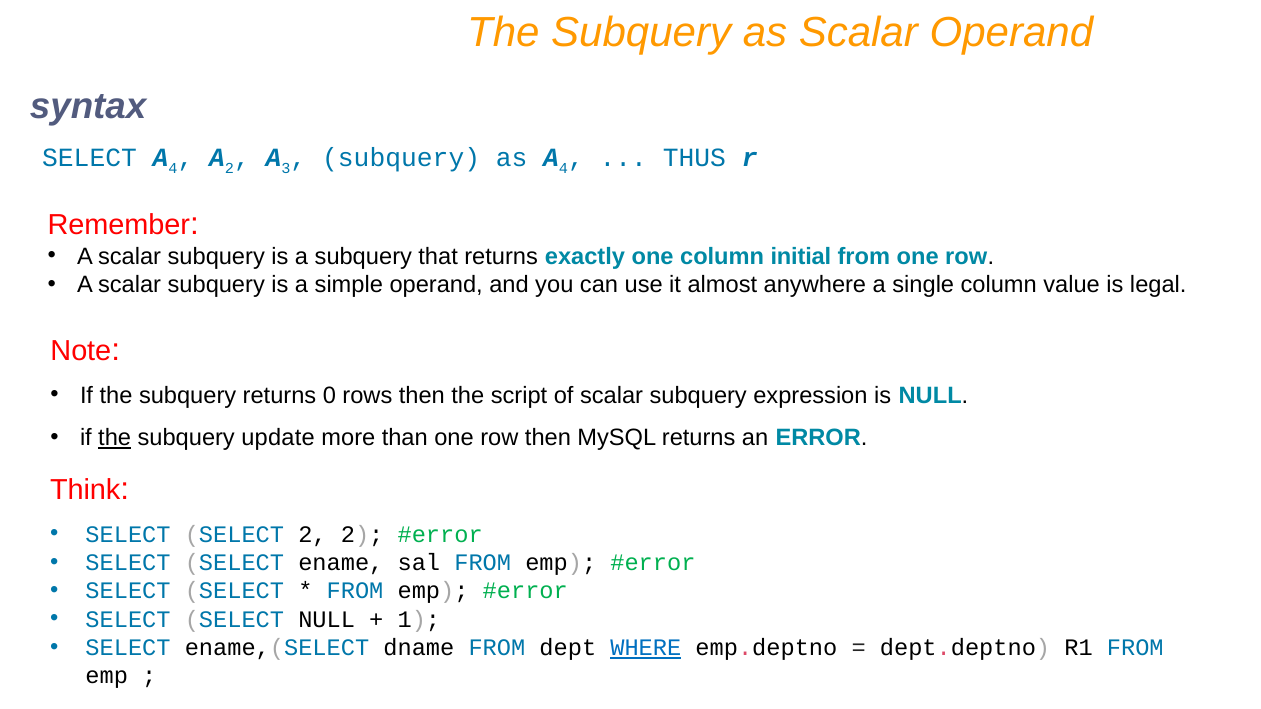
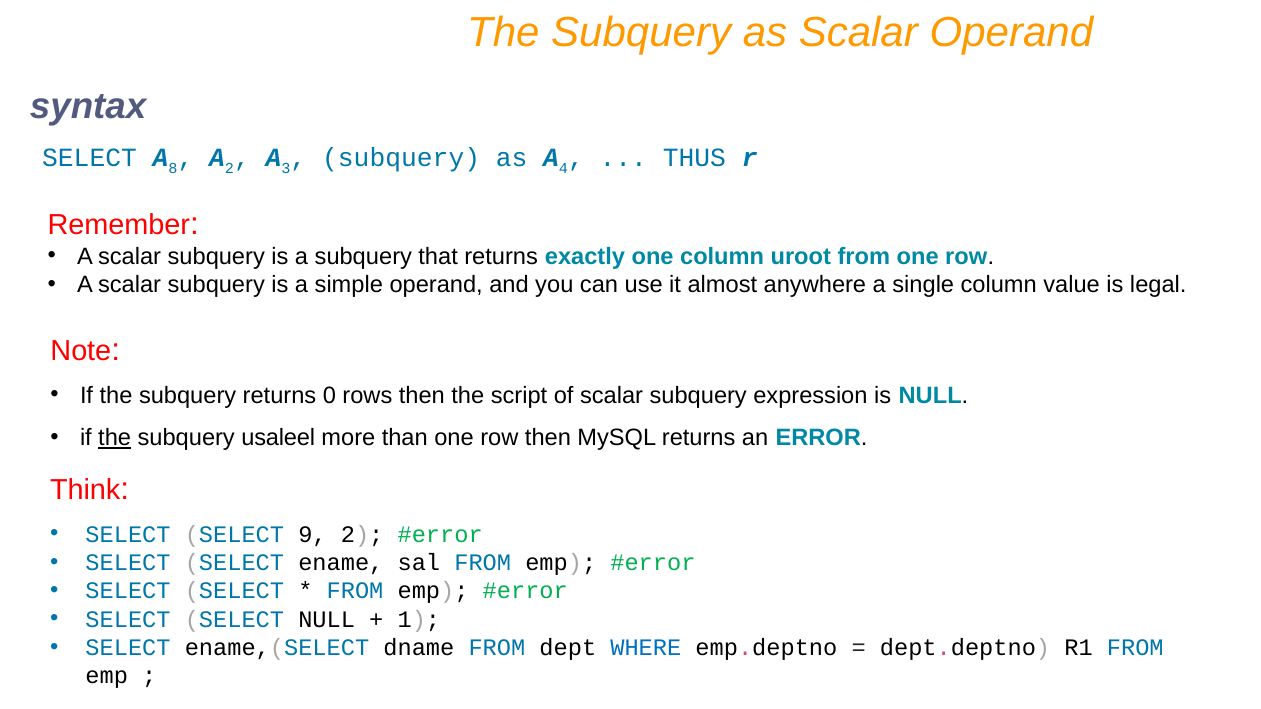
SELECT A 4: 4 -> 8 (173, 168)
initial: initial -> uroot (801, 256)
update: update -> usaleel (278, 438)
SELECT 2: 2 -> 9 (312, 535)
WHERE underline: present -> none (646, 648)
